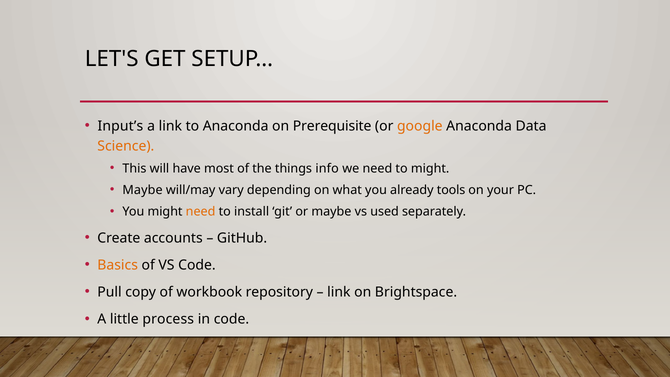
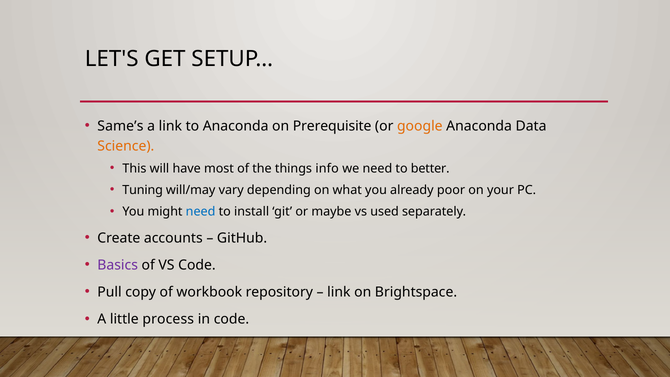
Input’s: Input’s -> Same’s (120, 126)
to might: might -> better (430, 168)
Maybe: Maybe -> Tuning (143, 190)
tools: tools -> poor (451, 190)
need colour: orange -> blue (201, 212)
Basics colour: orange -> purple (118, 265)
